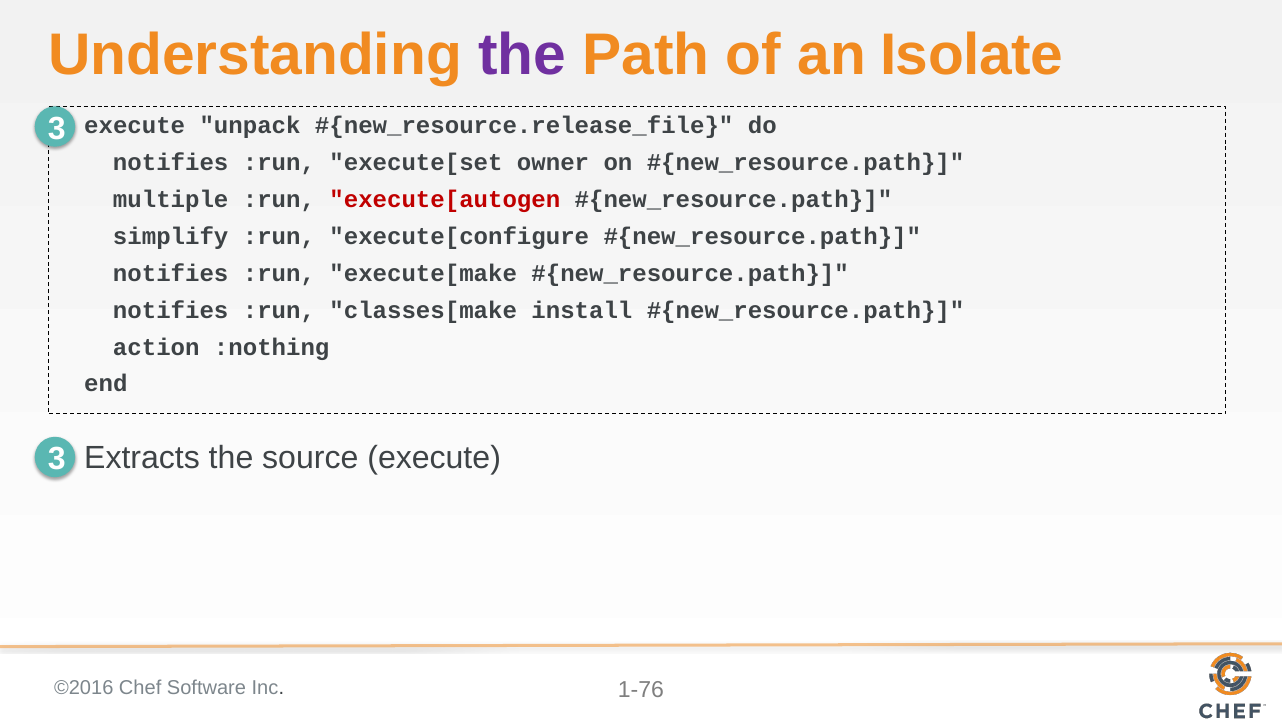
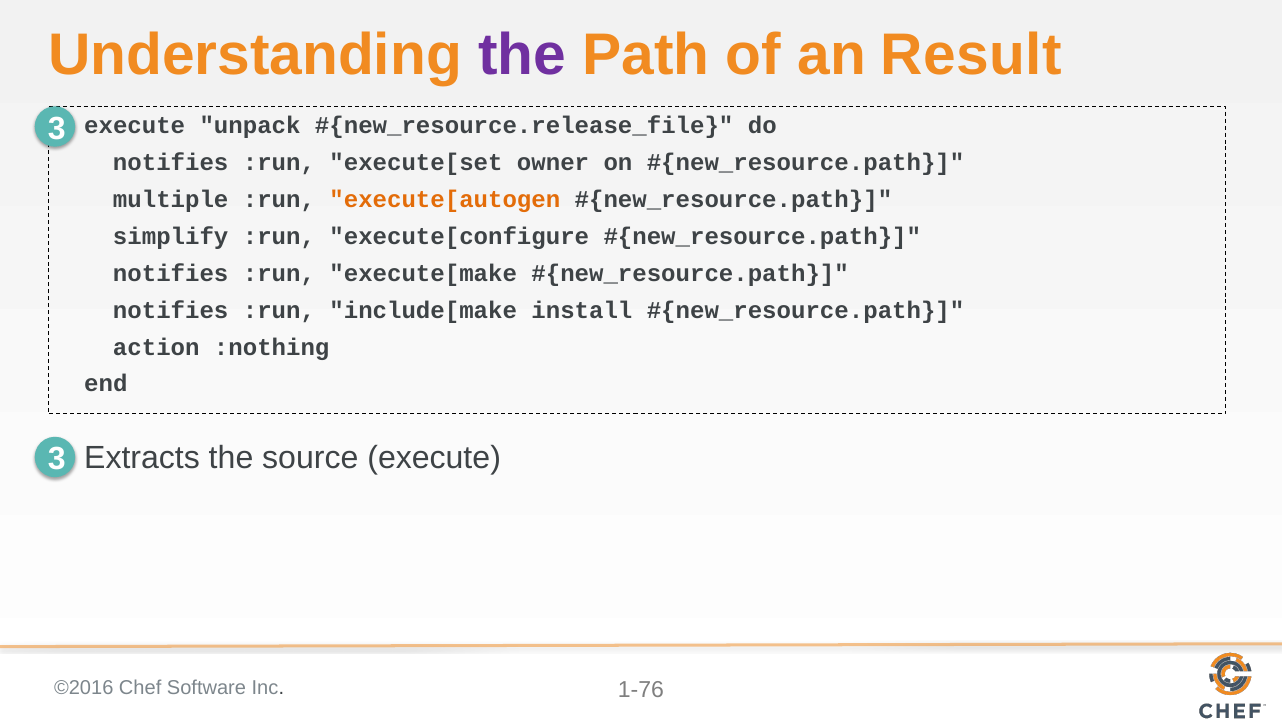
Isolate: Isolate -> Result (971, 55)
execute[autogen colour: red -> orange (445, 200)
classes[make: classes[make -> include[make (423, 310)
